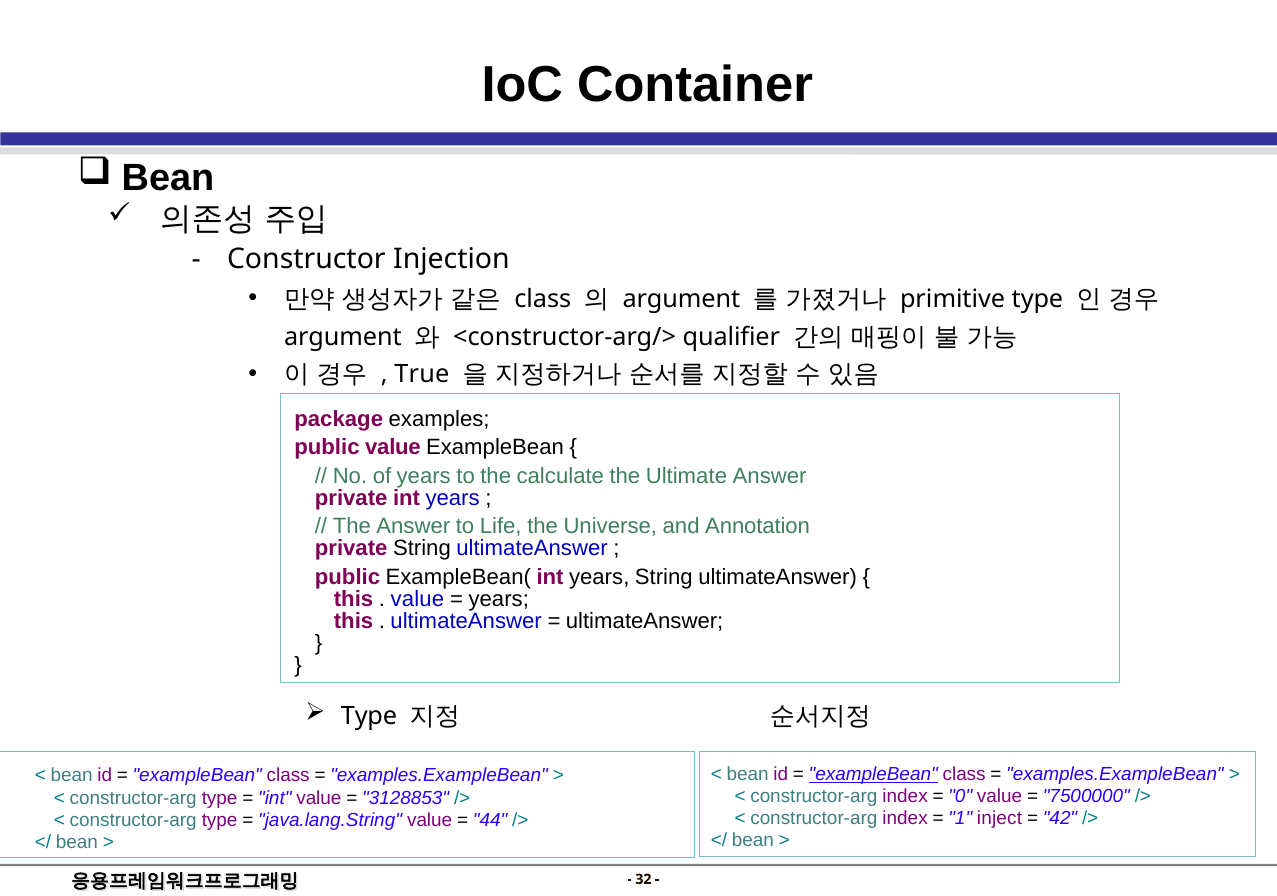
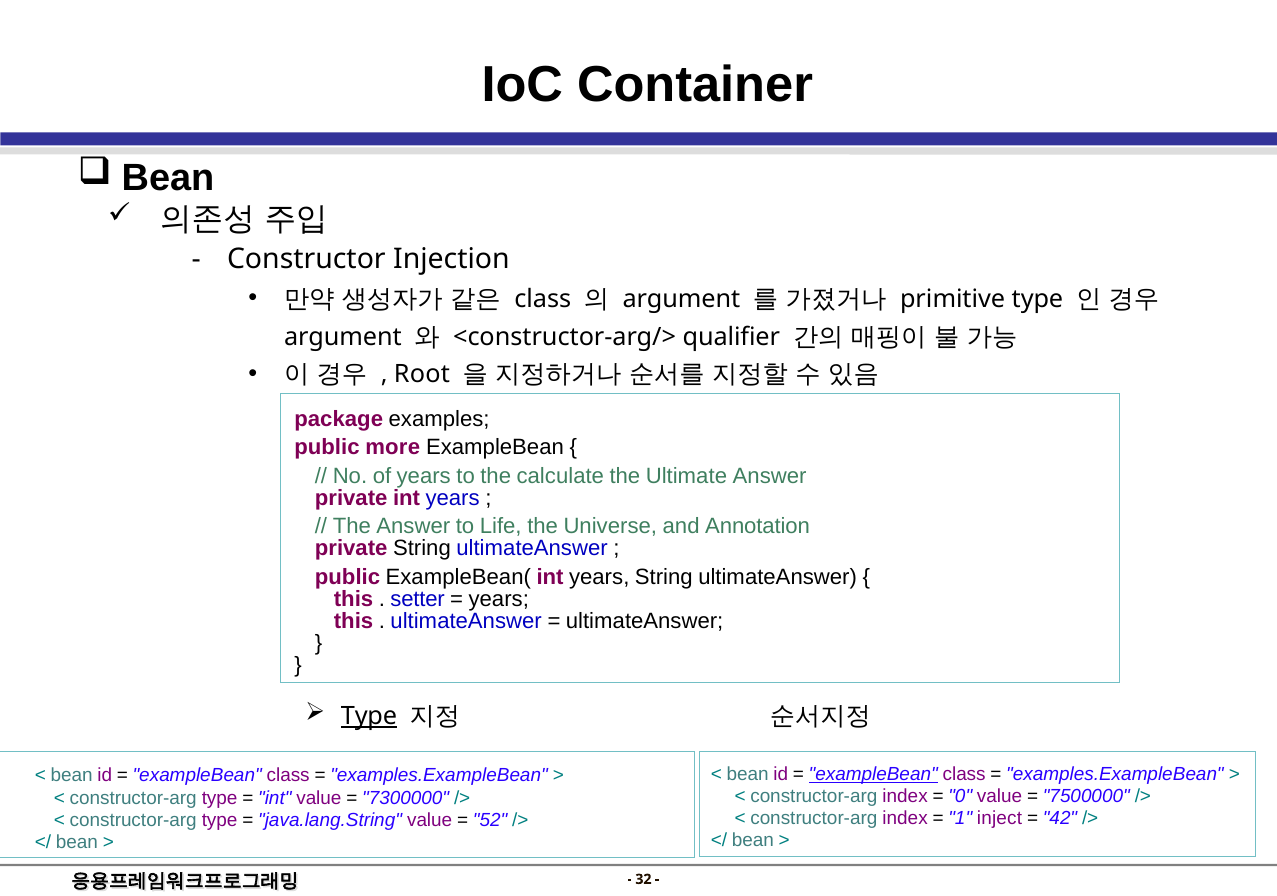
True: True -> Root (422, 375)
public value: value -> more (393, 448)
value: value -> setter (418, 599)
Type underline: none -> present (369, 716)
3128853: 3128853 -> 7300000 (406, 798)
44: 44 -> 52 (490, 820)
